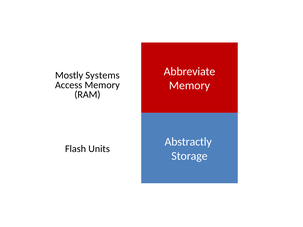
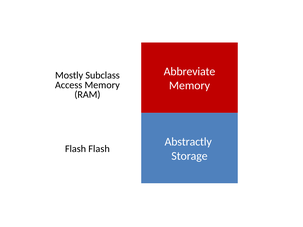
Systems: Systems -> Subclass (103, 75)
Flash Units: Units -> Flash (99, 149)
